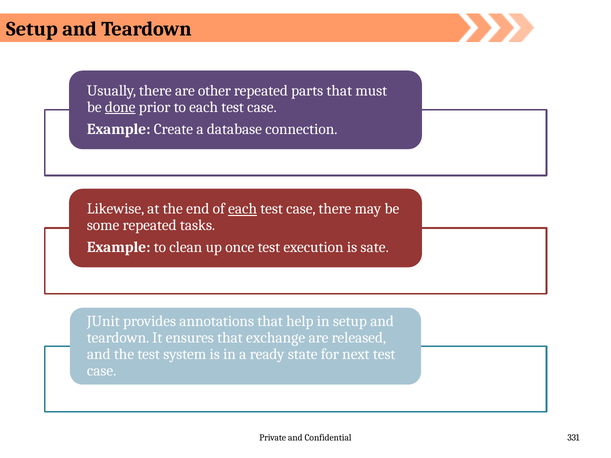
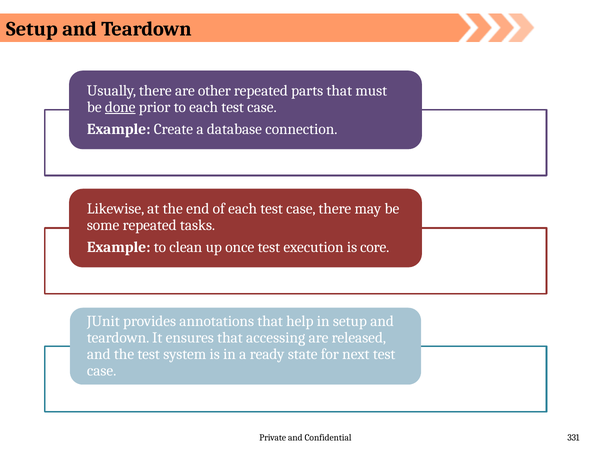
each underline: present -> none (243, 209)
sate: sate -> core (375, 247)
exchange: exchange -> accessing (276, 338)
